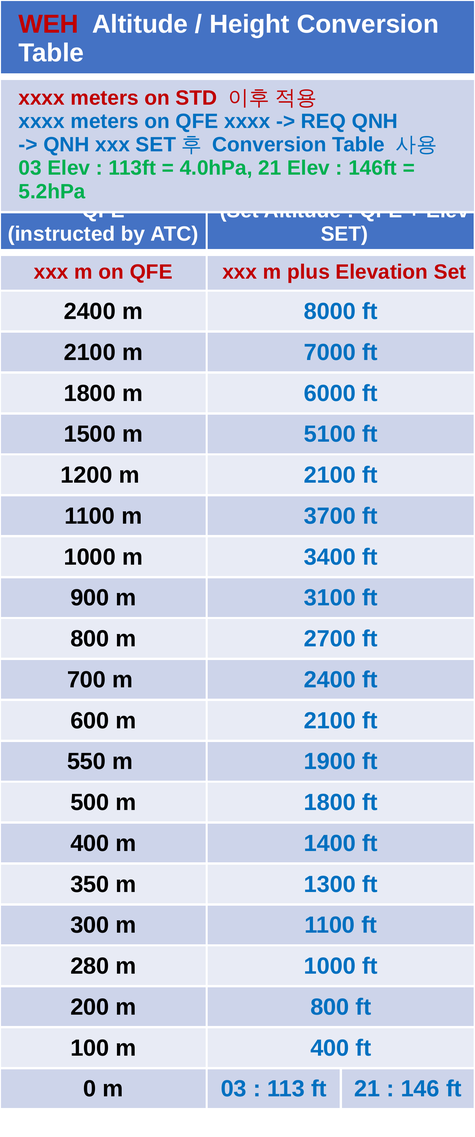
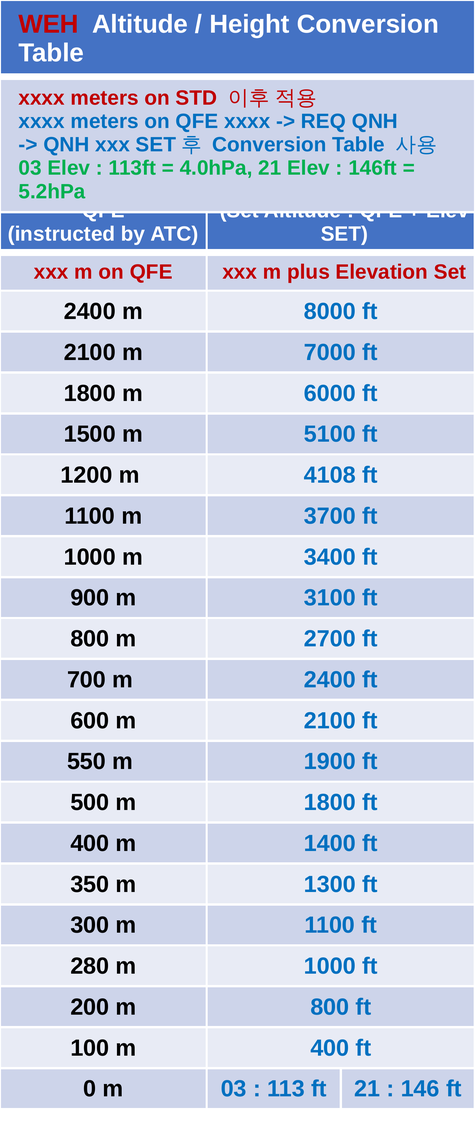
1200 m 2100: 2100 -> 4108 (330, 475)
